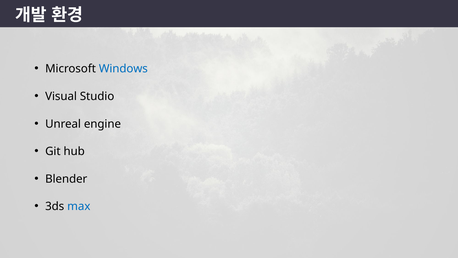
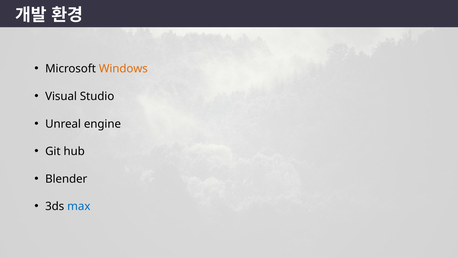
Windows colour: blue -> orange (123, 69)
